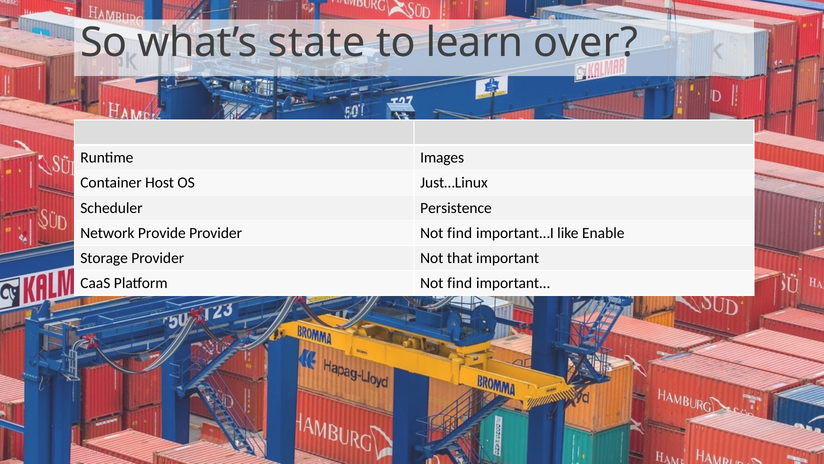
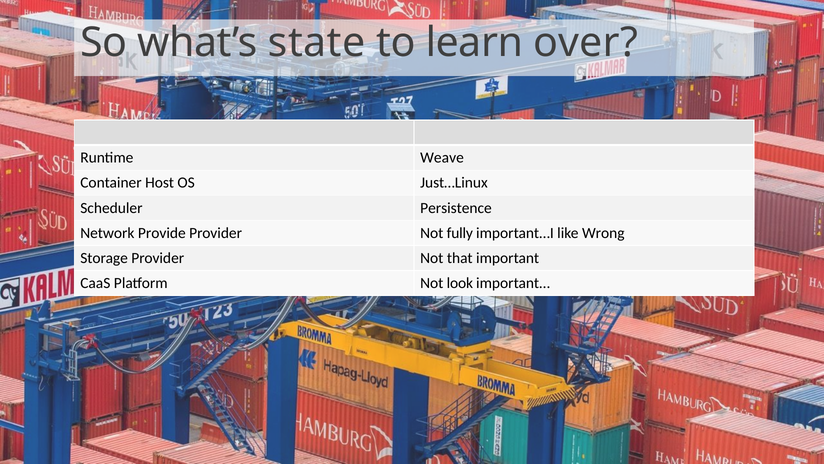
Images: Images -> Weave (442, 158)
Provider Not find: find -> fully (460, 233)
Enable: Enable -> Wrong (603, 233)
Platform Not find: find -> look (460, 283)
